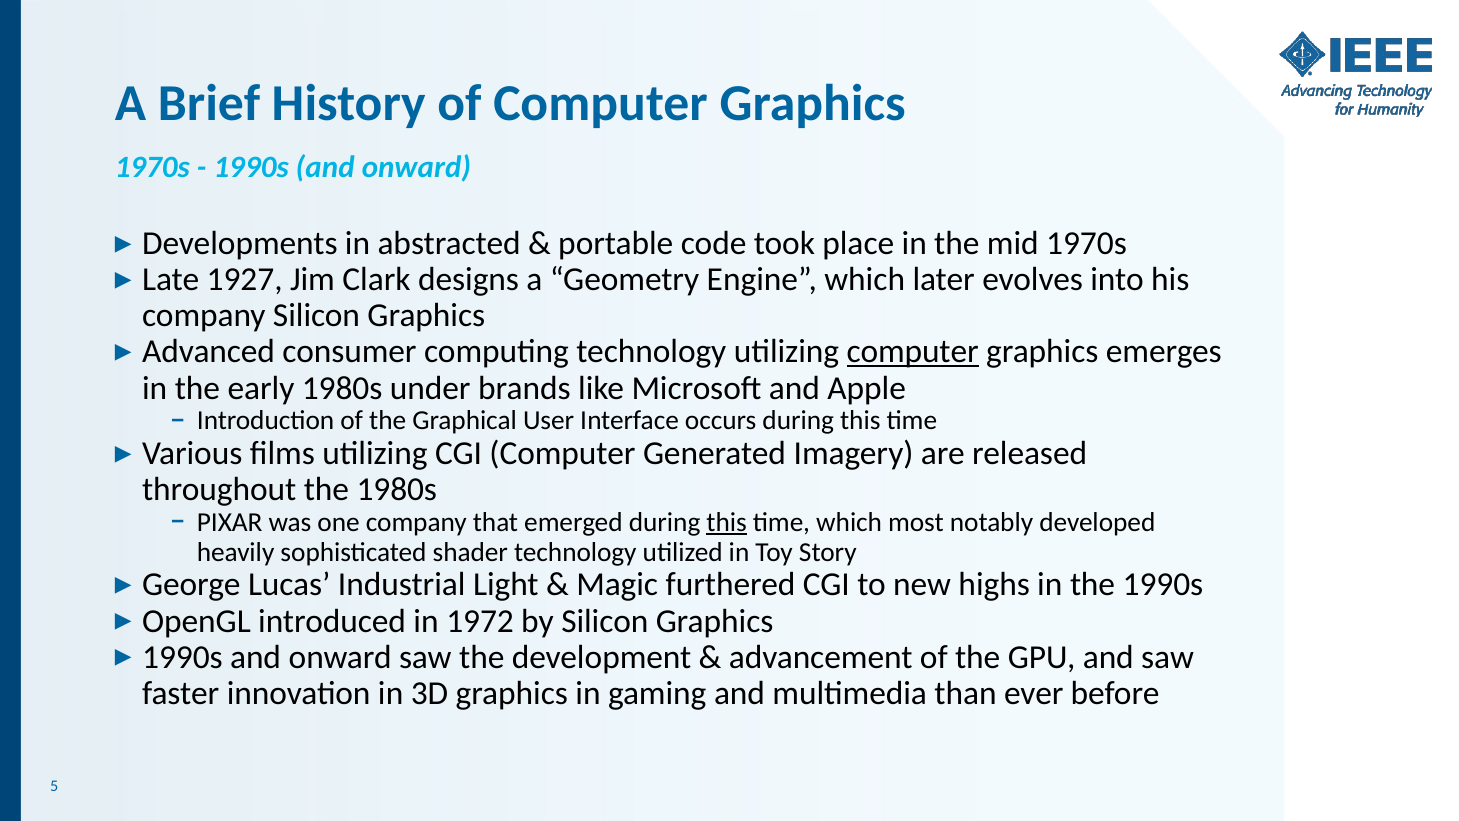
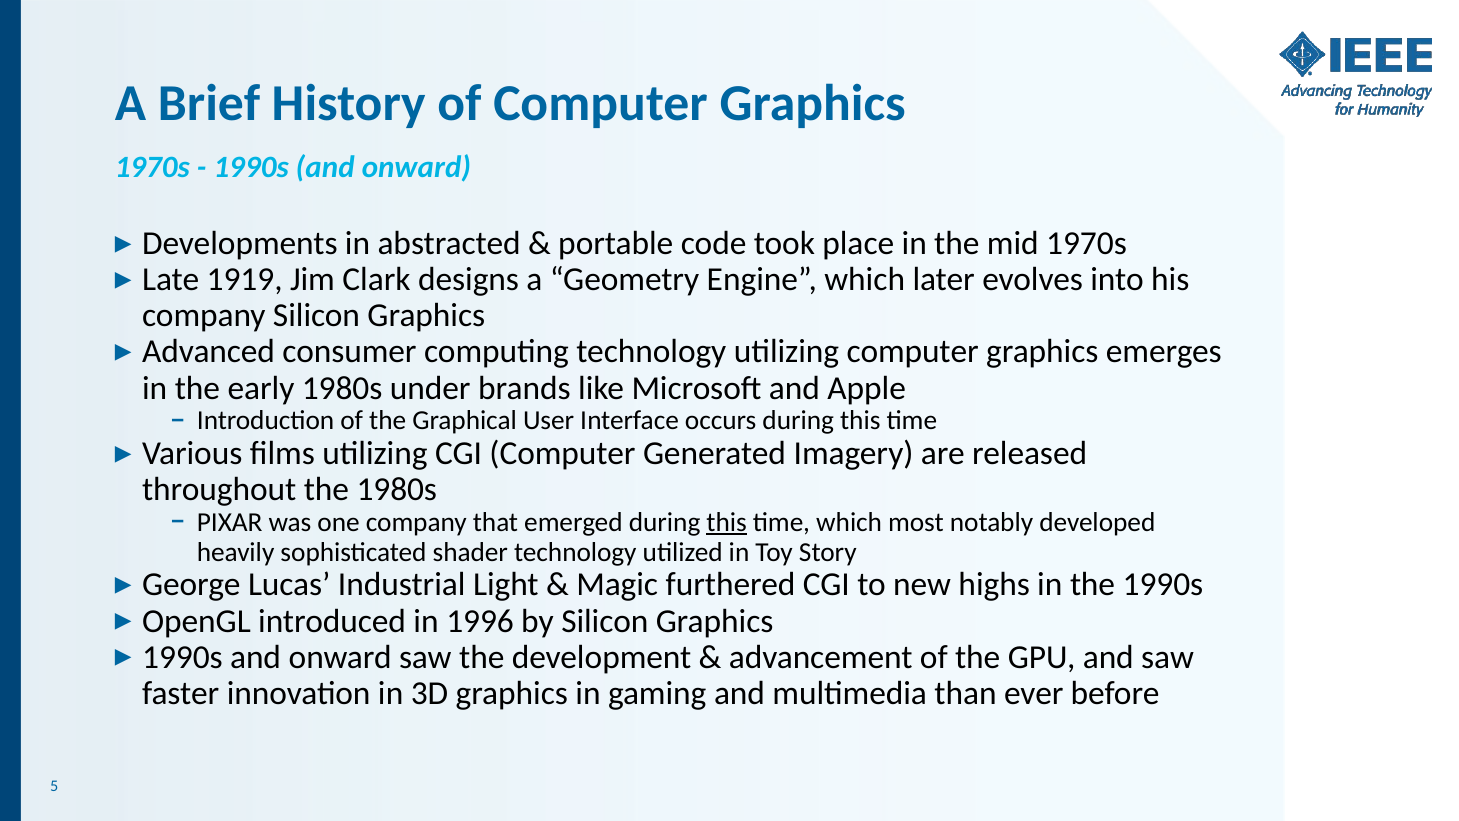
1927: 1927 -> 1919 (245, 280)
computer underline: present -> none (913, 352)
1972: 1972 -> 1996 (480, 621)
